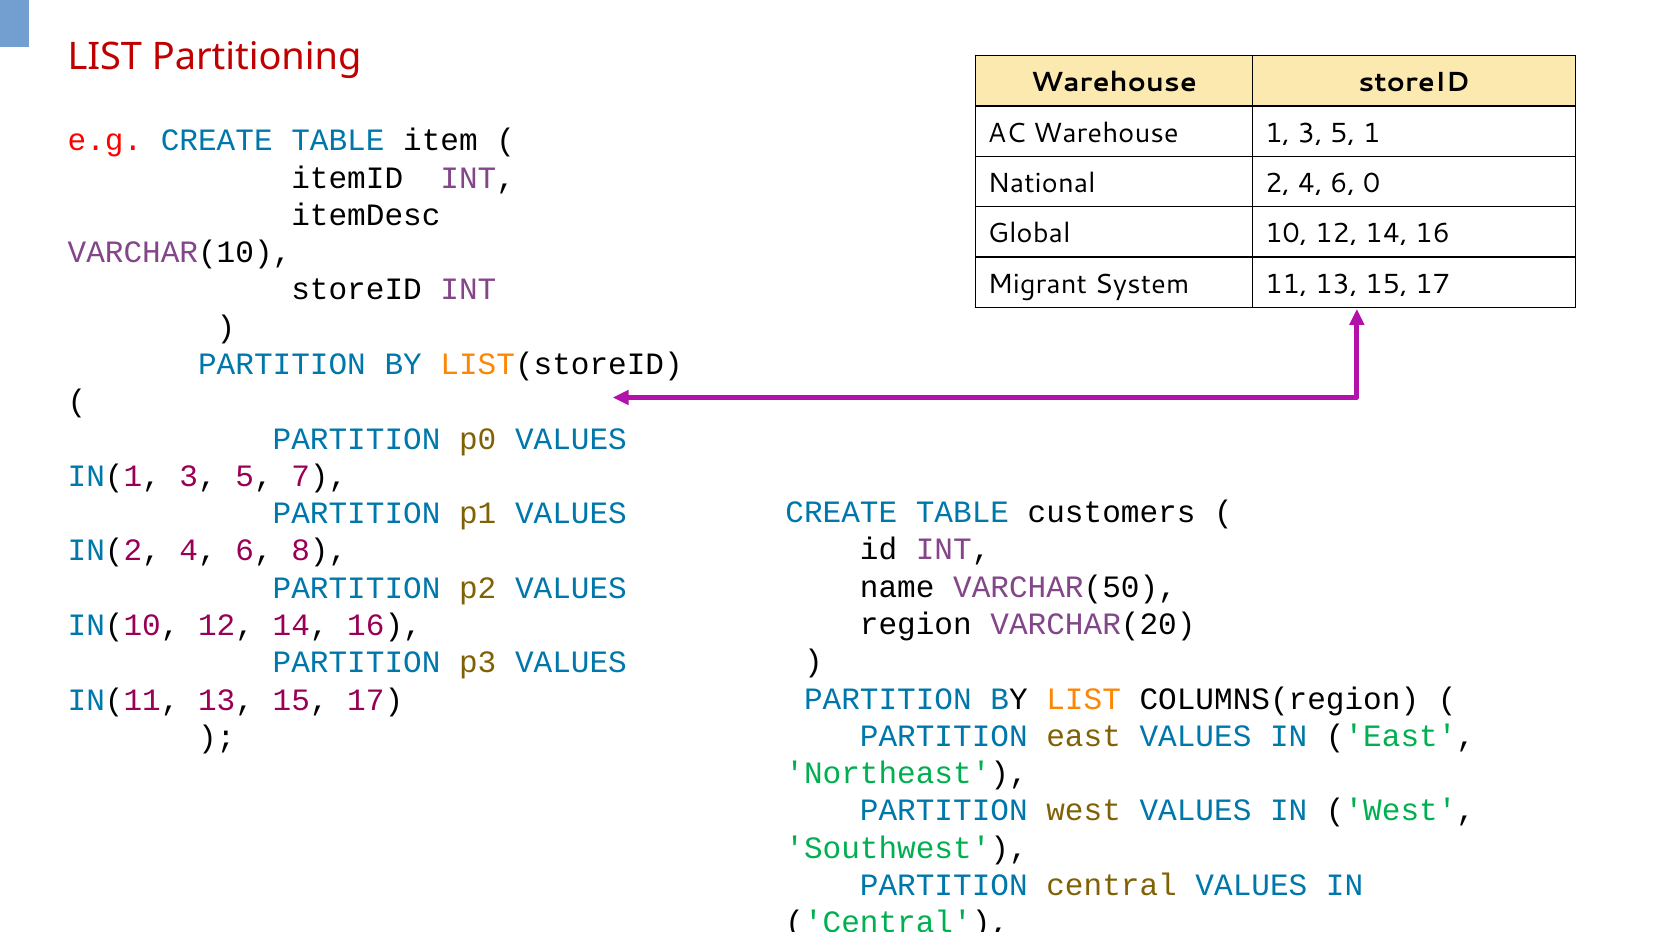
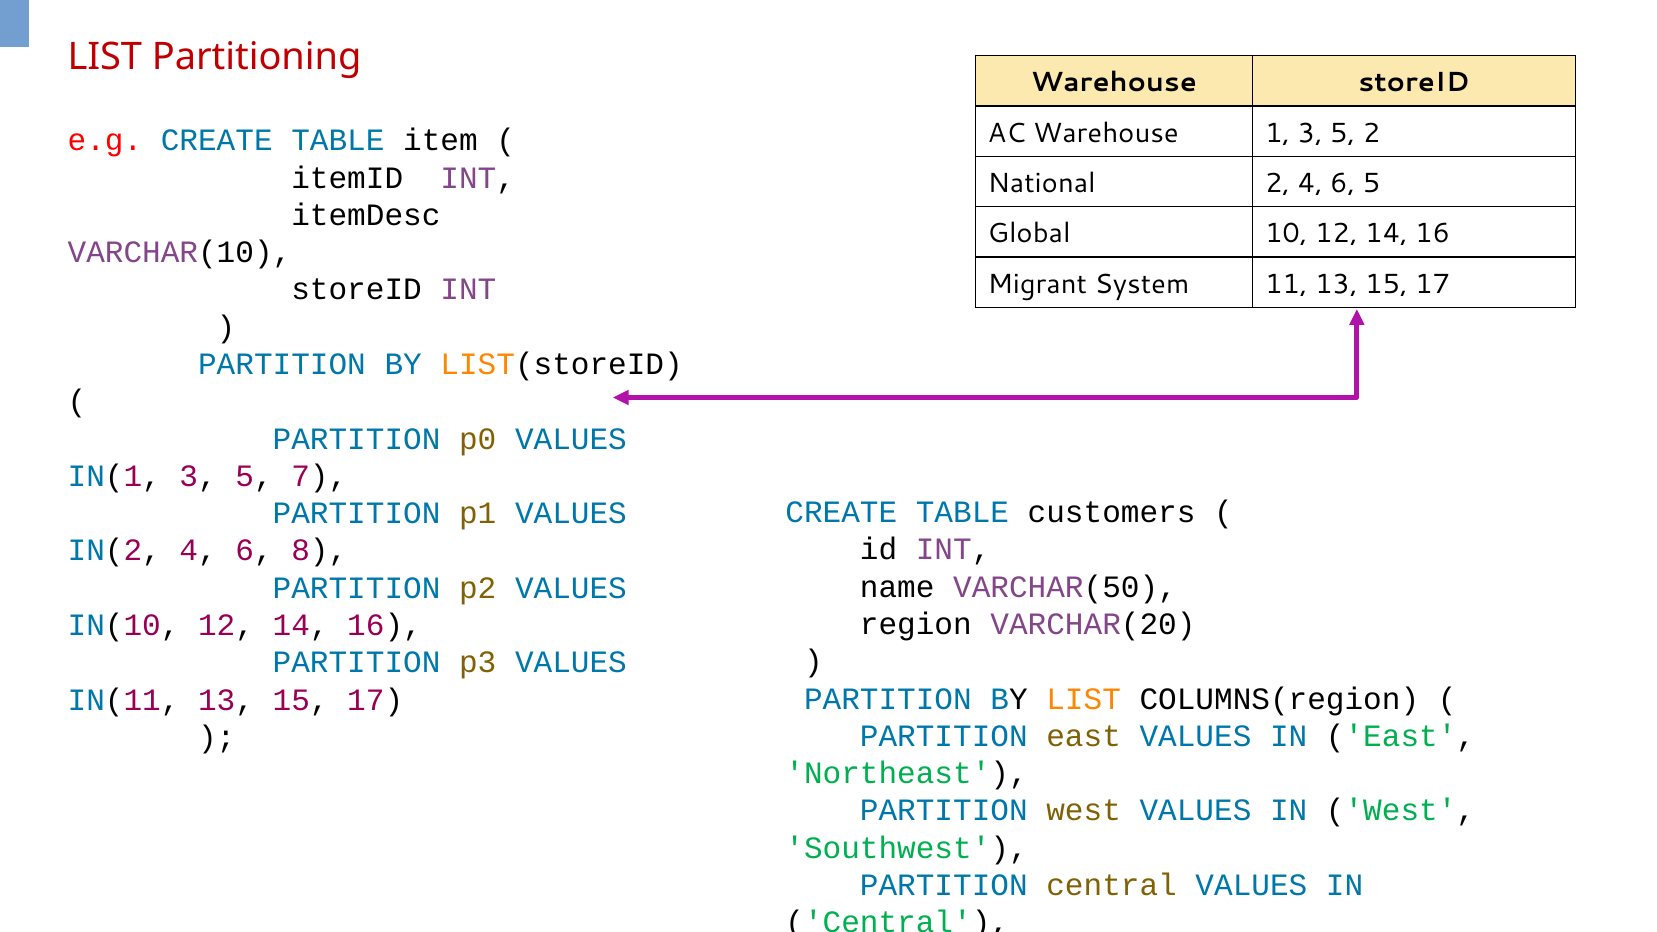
5 1: 1 -> 2 (1372, 133)
6 0: 0 -> 5 (1372, 183)
